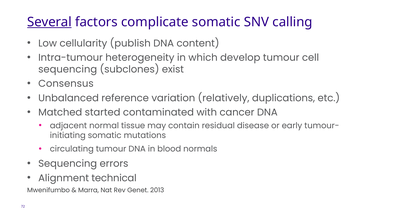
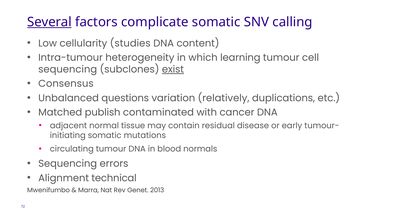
publish: publish -> studies (130, 43)
develop: develop -> learning (240, 58)
exist underline: none -> present (173, 69)
reference: reference -> questions (125, 98)
started: started -> publish (103, 112)
